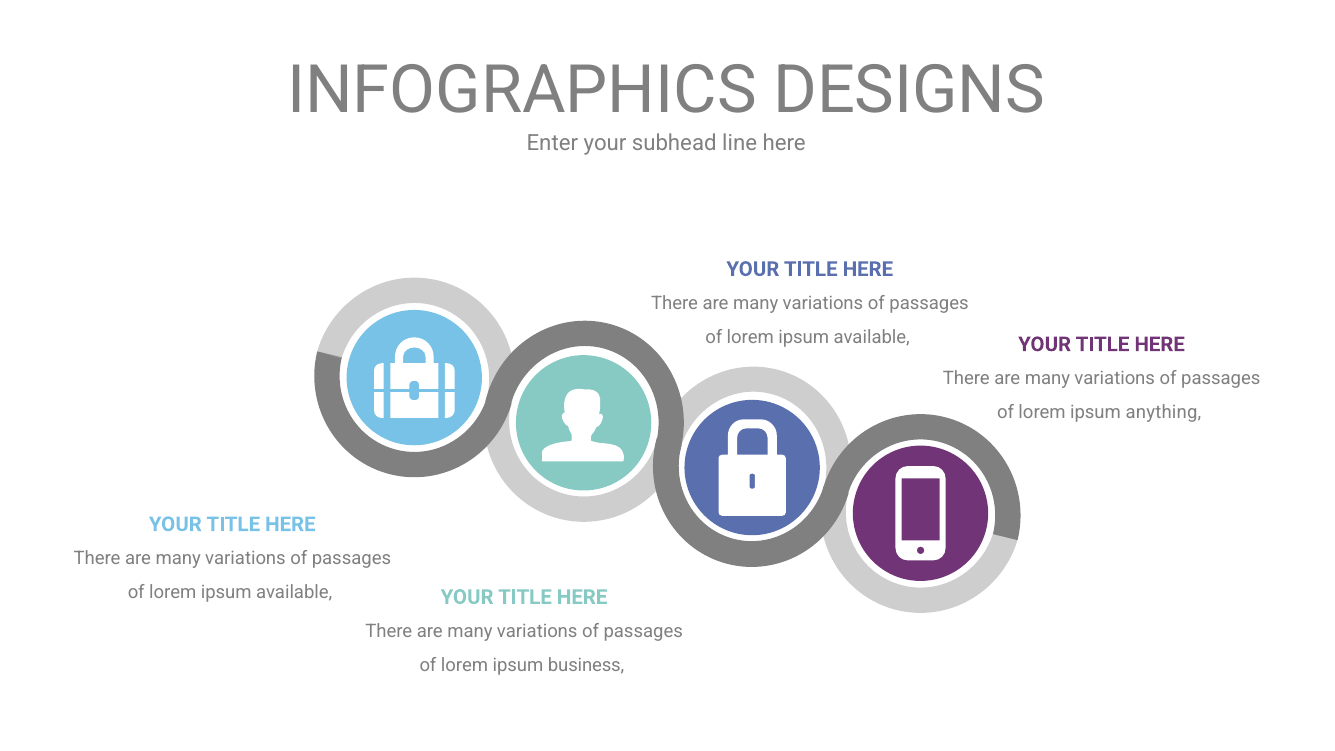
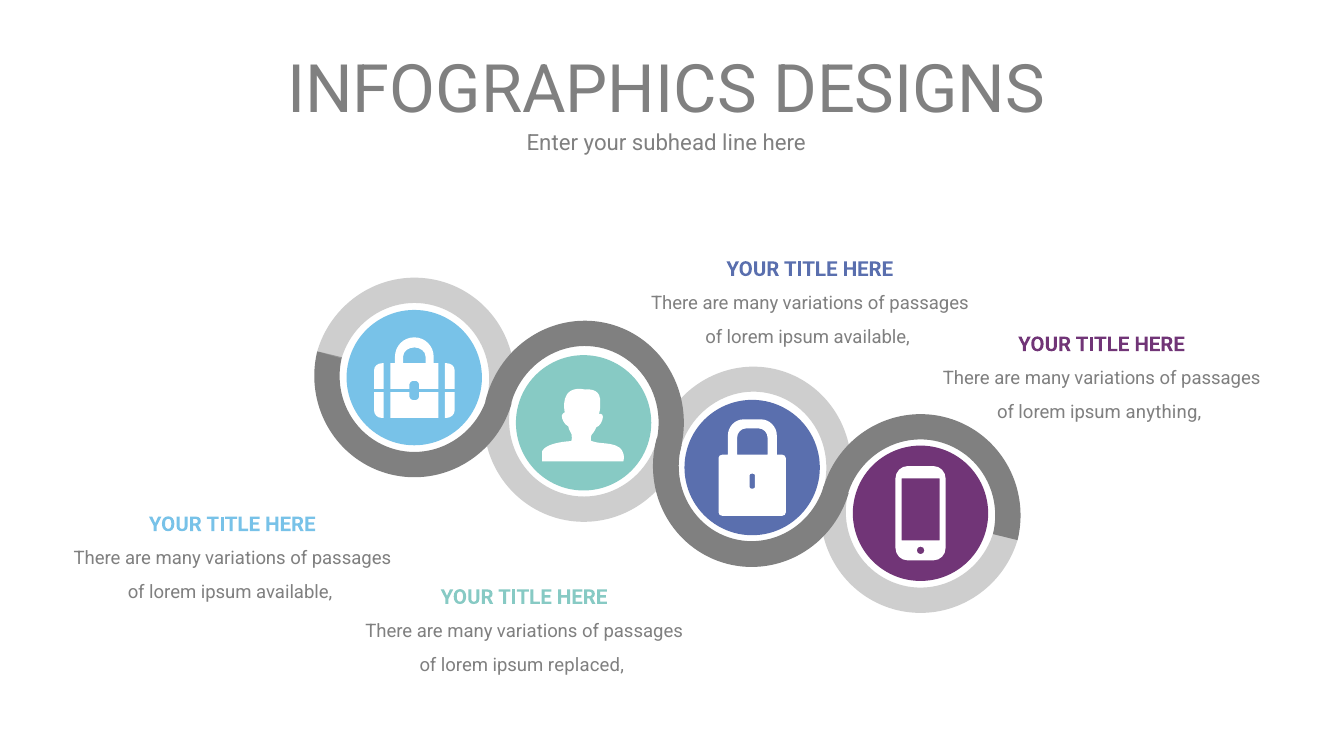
business: business -> replaced (586, 665)
